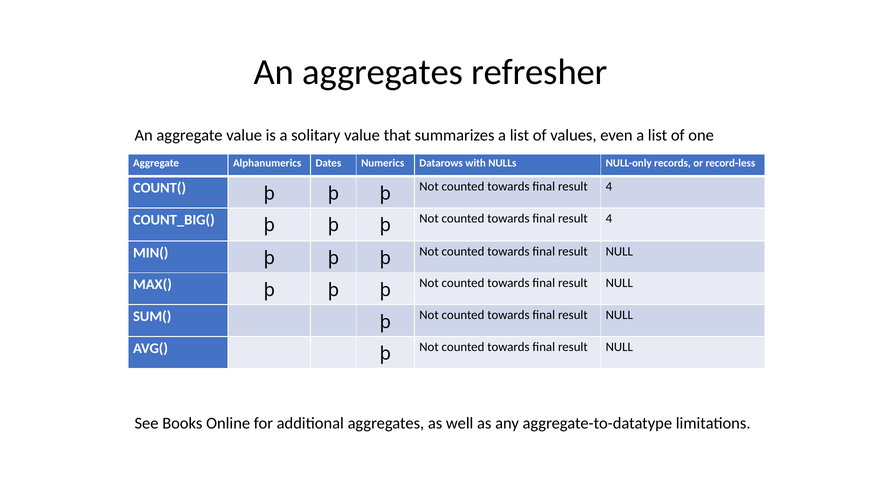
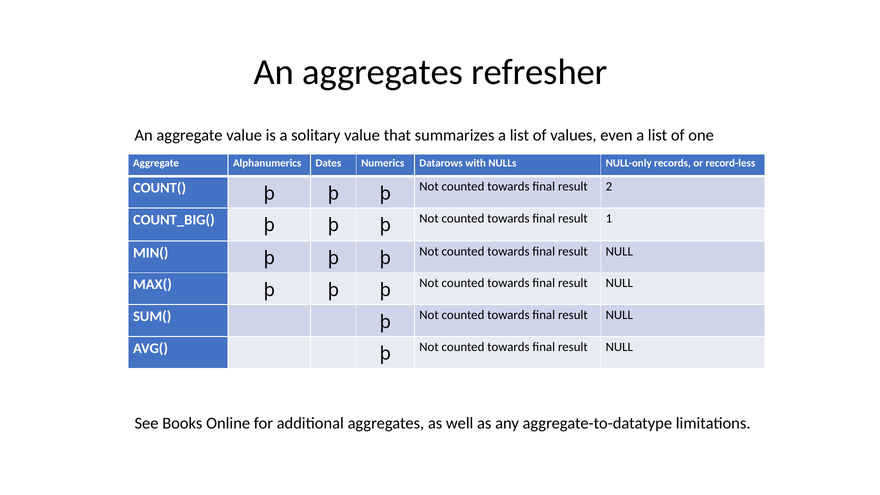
4: 4 -> 2 (609, 186)
4: 4 -> 1 (609, 218)
